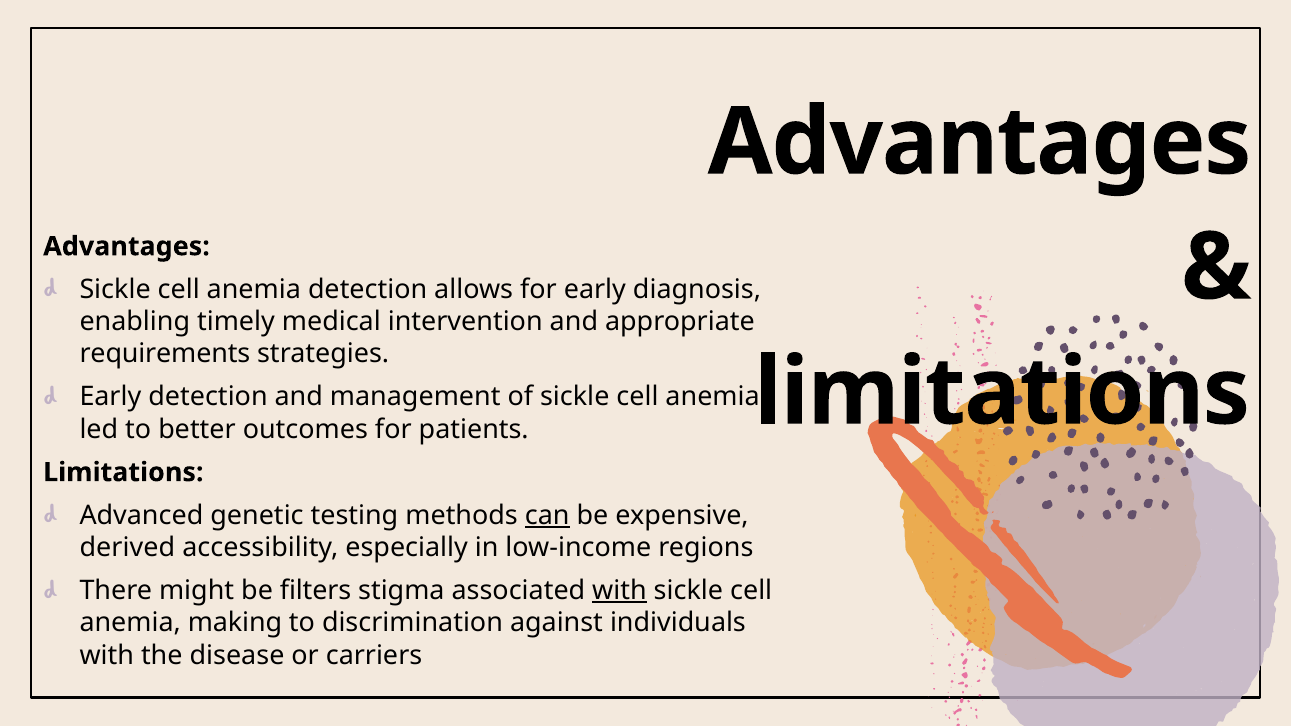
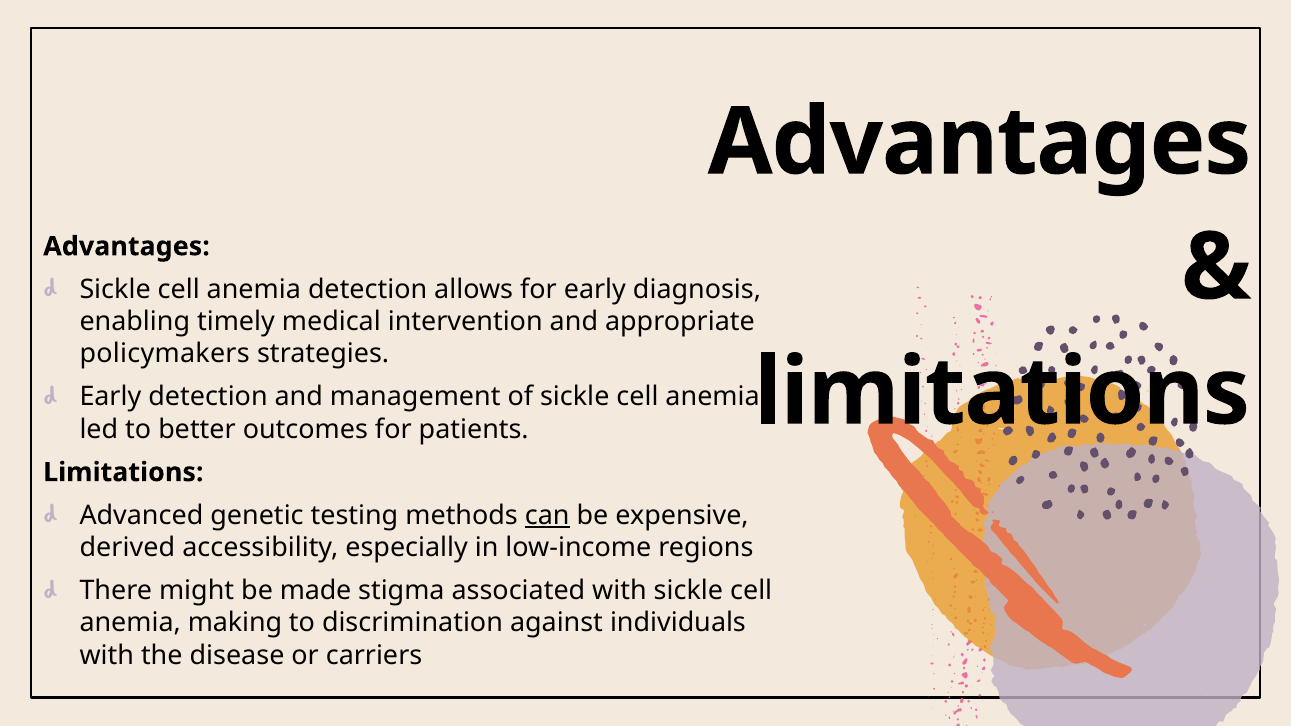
requirements: requirements -> policymakers (165, 354)
filters: filters -> made (316, 591)
with underline: present -> none (619, 591)
